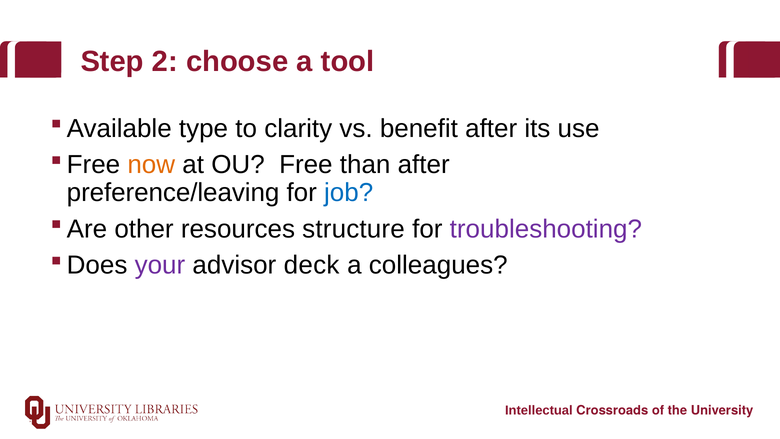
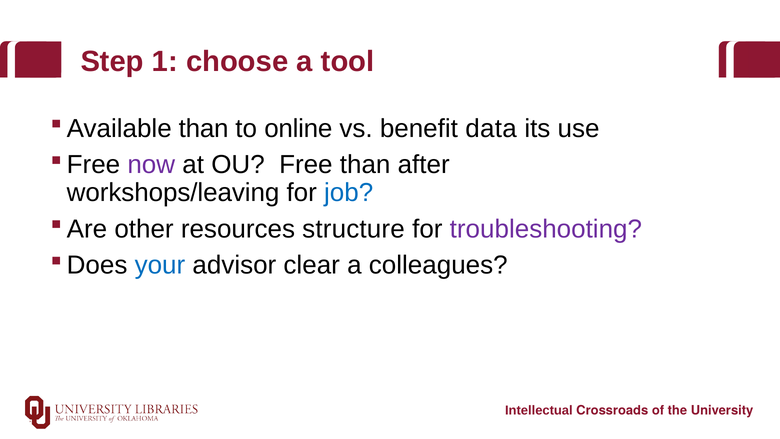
2: 2 -> 1 (165, 62)
type: type -> than (204, 128)
clarity: clarity -> online (298, 128)
benefit after: after -> data (491, 128)
now colour: orange -> purple (151, 165)
preference/leaving: preference/leaving -> workshops/leaving (173, 193)
your colour: purple -> blue (160, 265)
deck: deck -> clear (312, 265)
